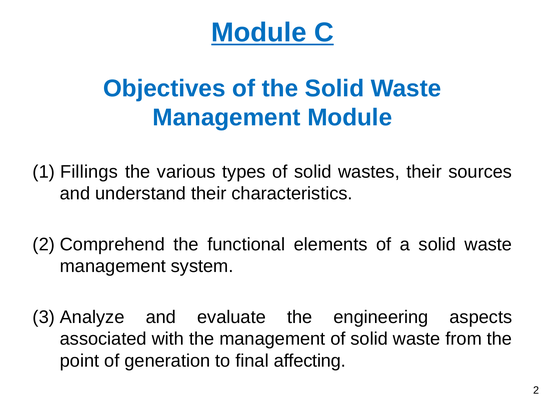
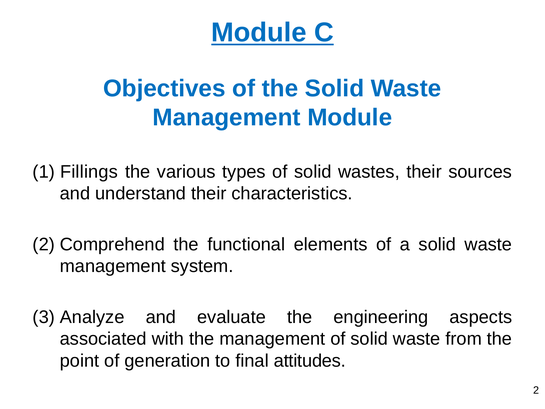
affecting: affecting -> attitudes (310, 360)
